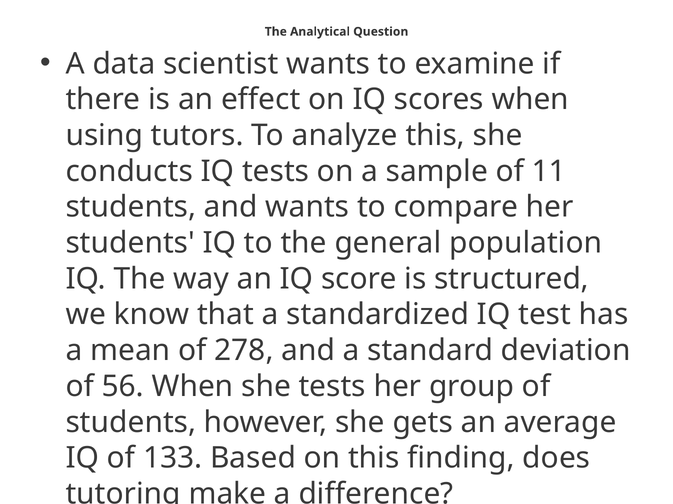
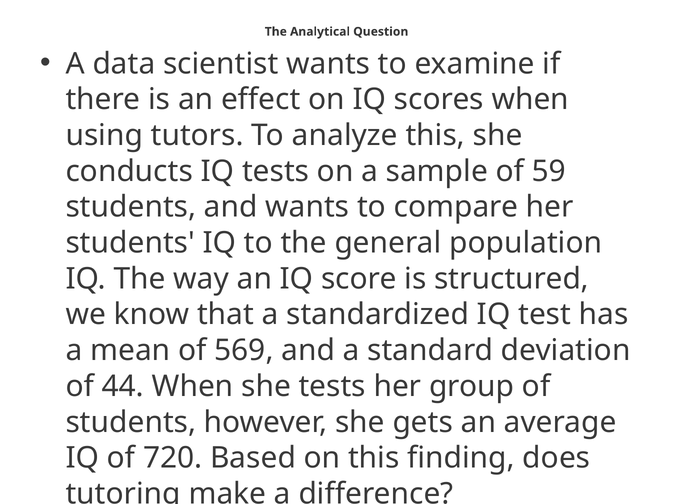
11: 11 -> 59 (549, 171)
278: 278 -> 569 (244, 351)
56: 56 -> 44 (123, 387)
133: 133 -> 720 (173, 459)
